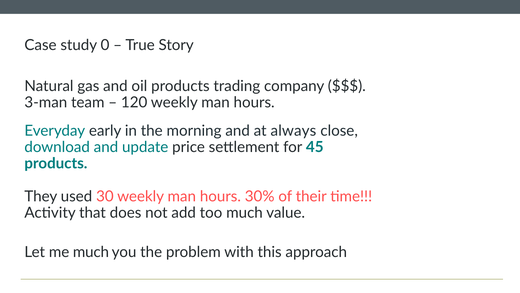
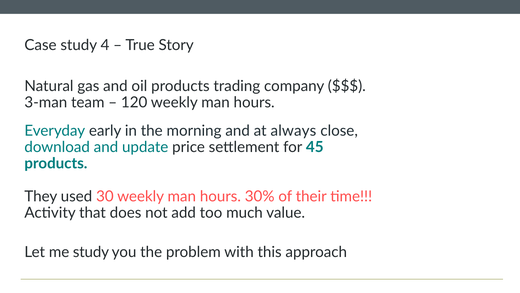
0: 0 -> 4 (105, 45)
me much: much -> study (91, 252)
